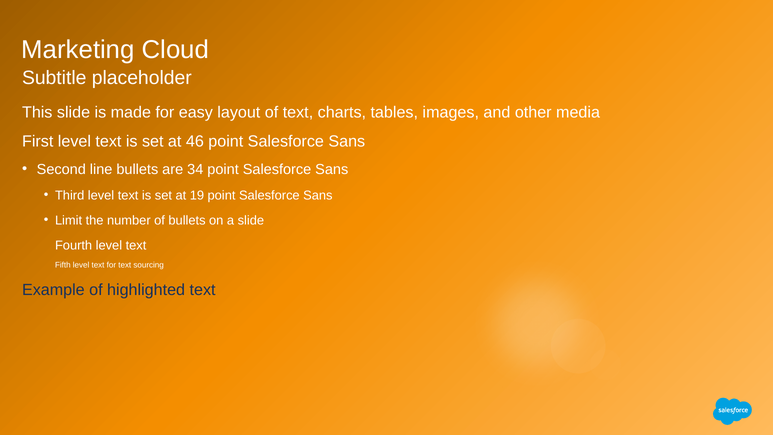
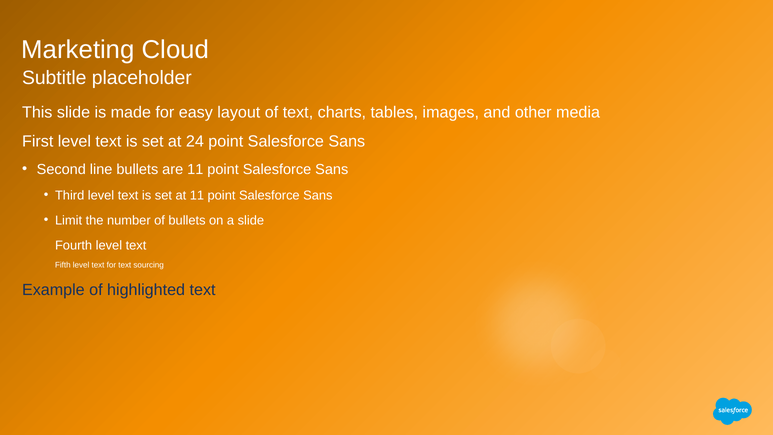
46: 46 -> 24 (195, 141)
are 34: 34 -> 11 (195, 169)
at 19: 19 -> 11 (197, 195)
